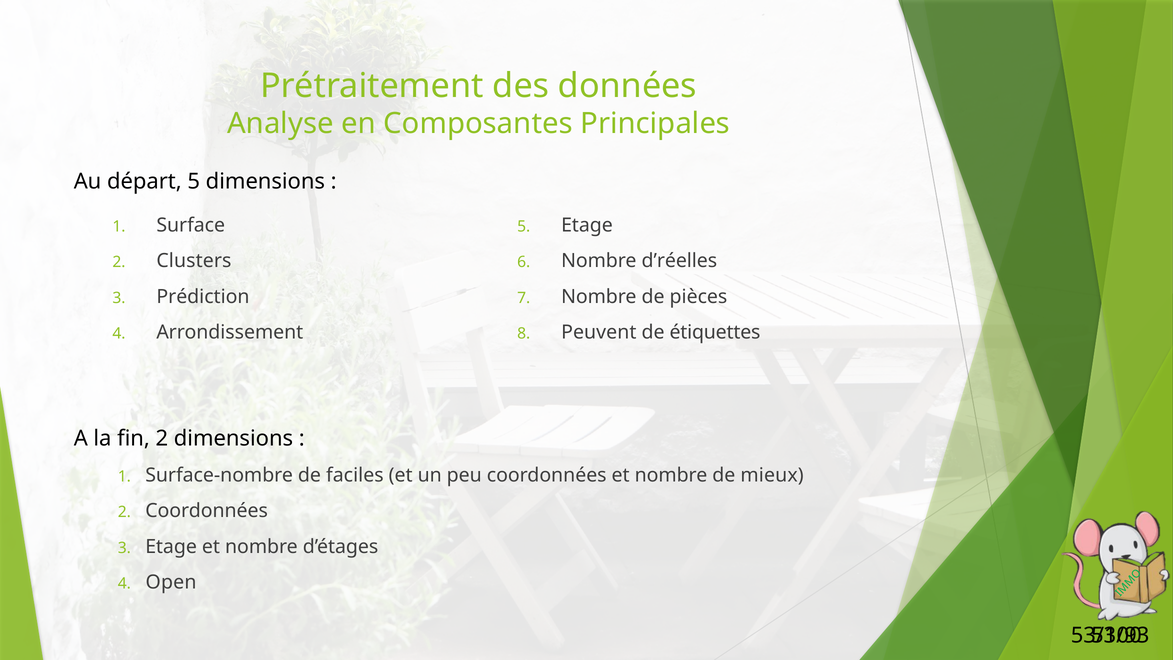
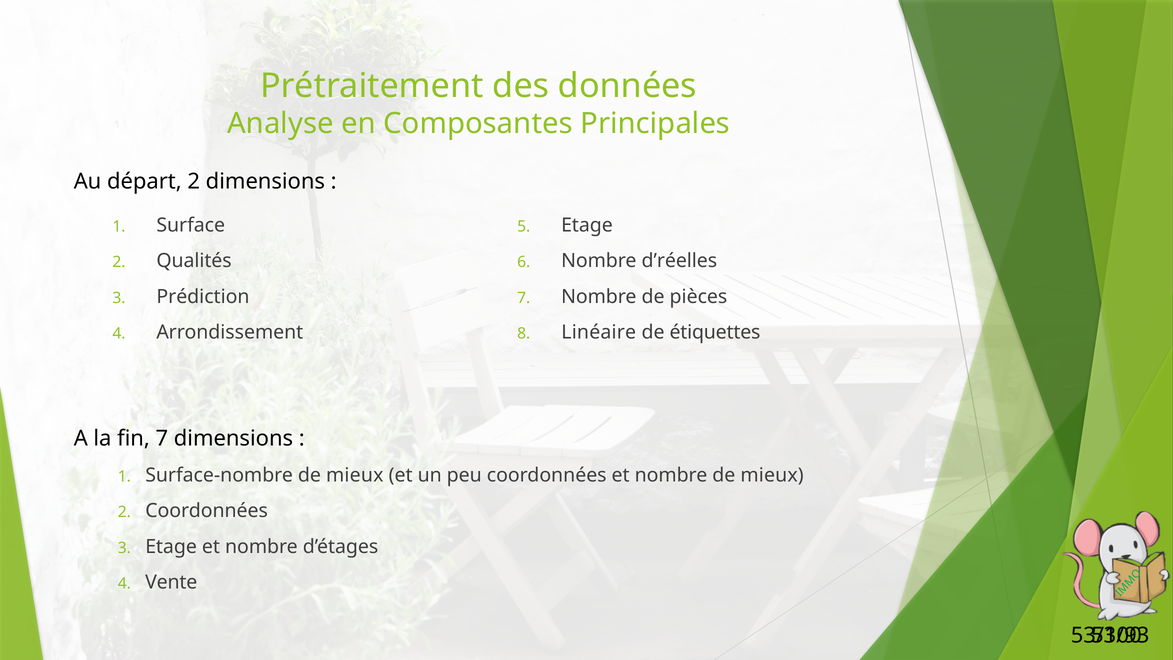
départ 5: 5 -> 2 (194, 182)
Clusters: Clusters -> Qualités (194, 261)
Peuvent: Peuvent -> Linéaire (599, 332)
fin 2: 2 -> 7 (162, 438)
Surface-nombre de faciles: faciles -> mieux (355, 475)
Open: Open -> Vente (171, 582)
